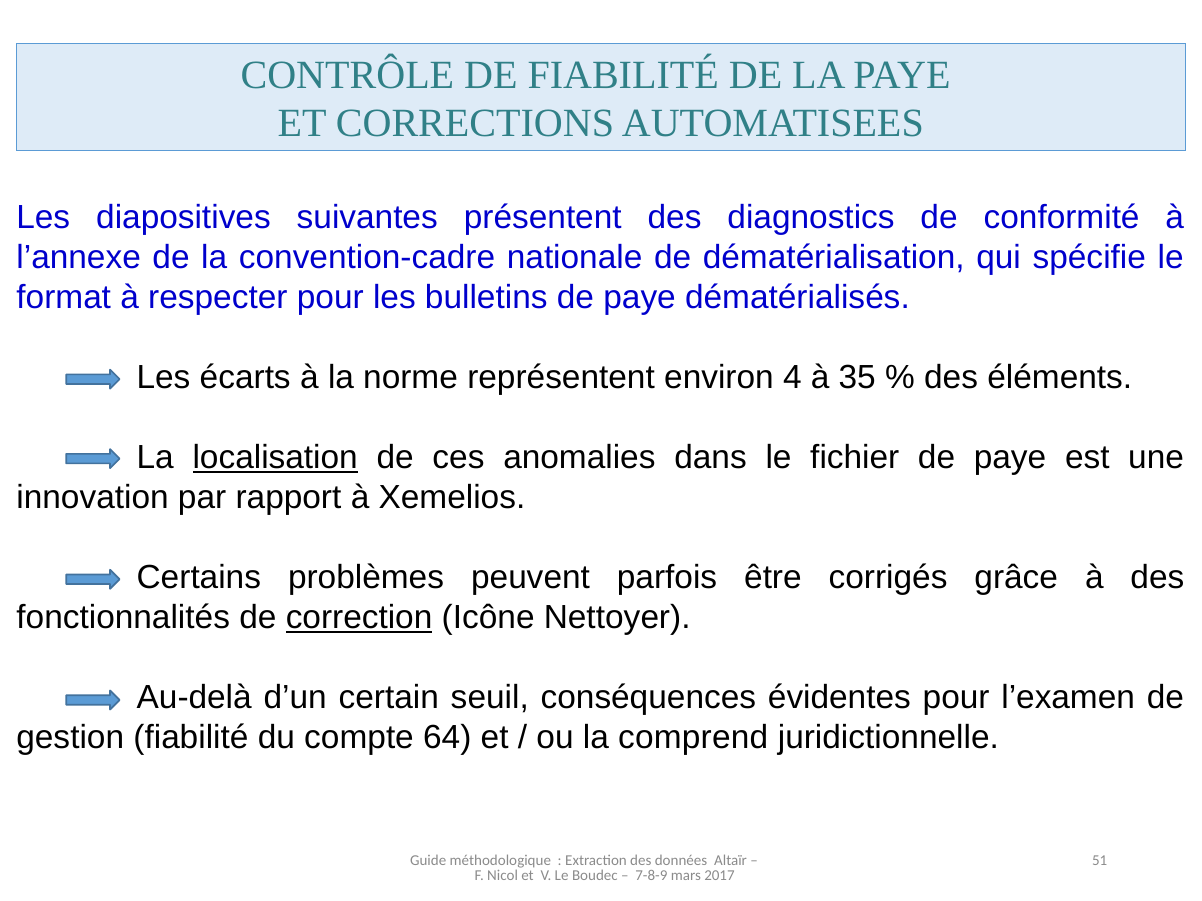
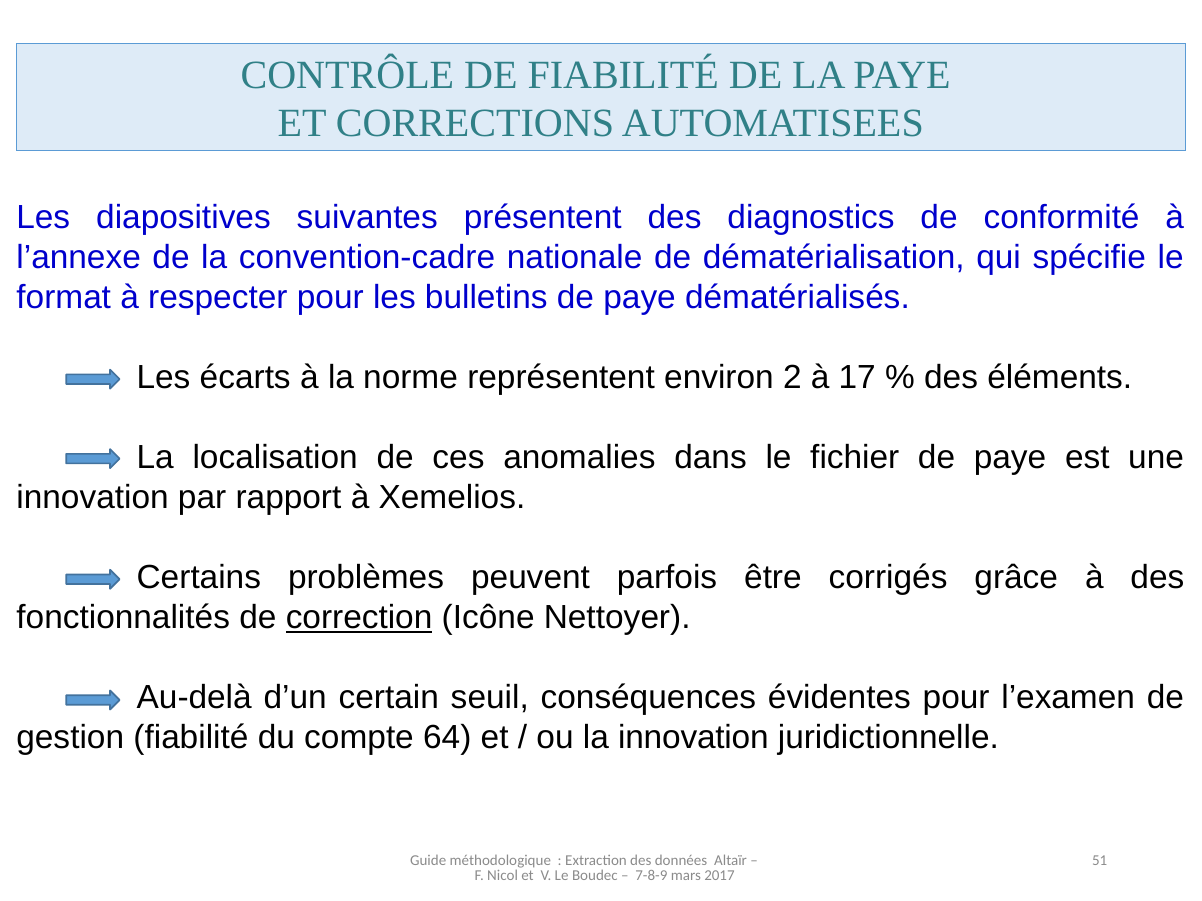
4: 4 -> 2 (792, 377)
35: 35 -> 17 (857, 377)
localisation underline: present -> none (275, 458)
la comprend: comprend -> innovation (693, 738)
